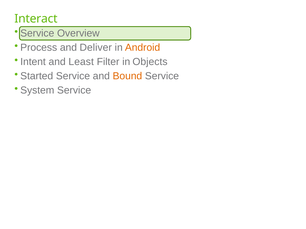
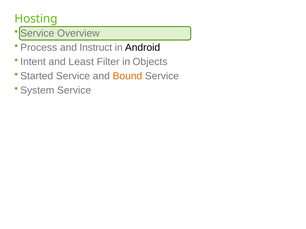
Interact: Interact -> Hosting (36, 19)
Deliver: Deliver -> Instruct (96, 48)
Android colour: orange -> black (143, 48)
